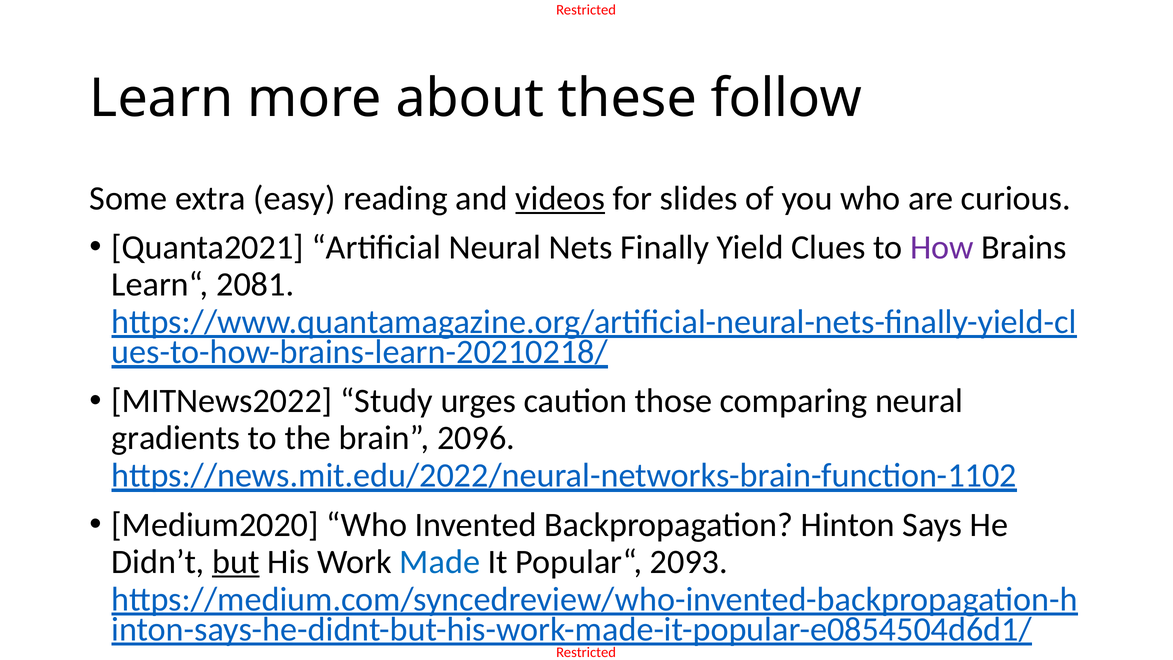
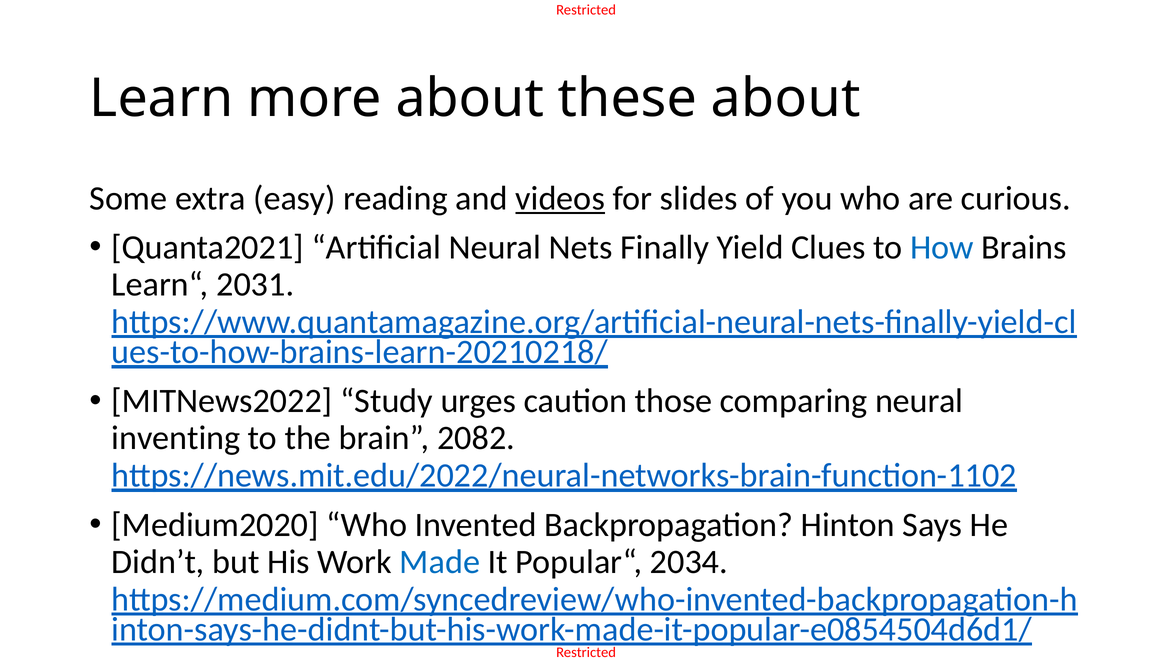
these follow: follow -> about (786, 99)
How colour: purple -> blue (942, 247)
2081: 2081 -> 2031 (255, 284)
gradients: gradients -> inventing (176, 438)
2096: 2096 -> 2082 (476, 438)
but underline: present -> none (236, 562)
2093: 2093 -> 2034 (689, 562)
